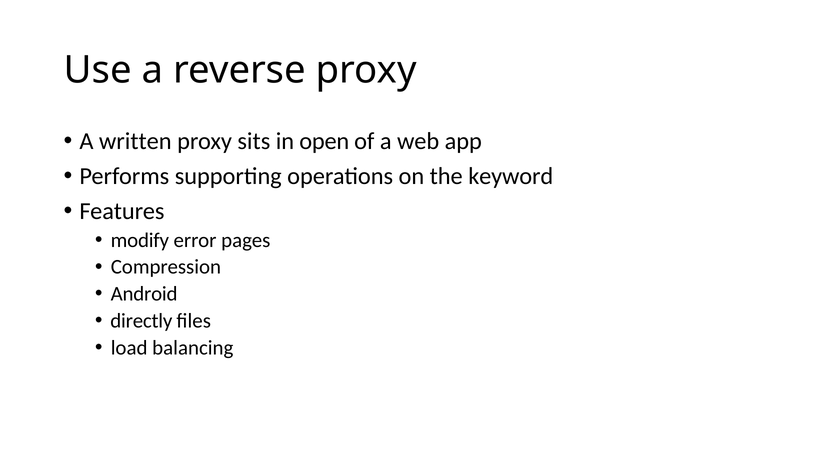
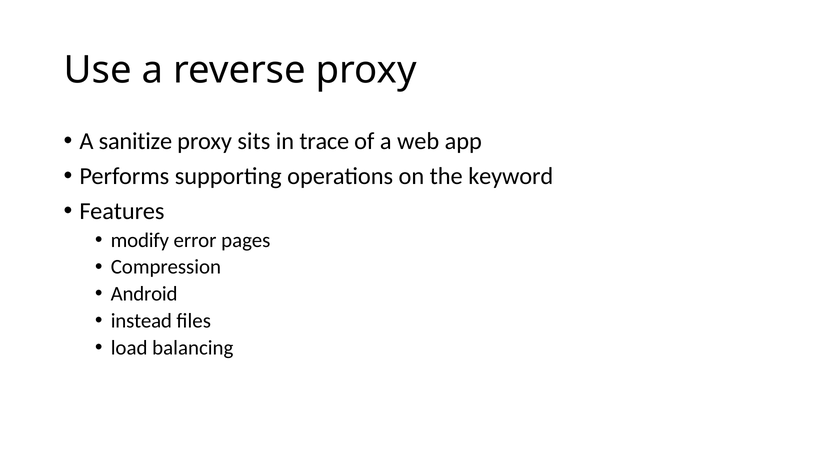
written: written -> sanitize (135, 141)
open: open -> trace (324, 141)
directly: directly -> instead (141, 321)
